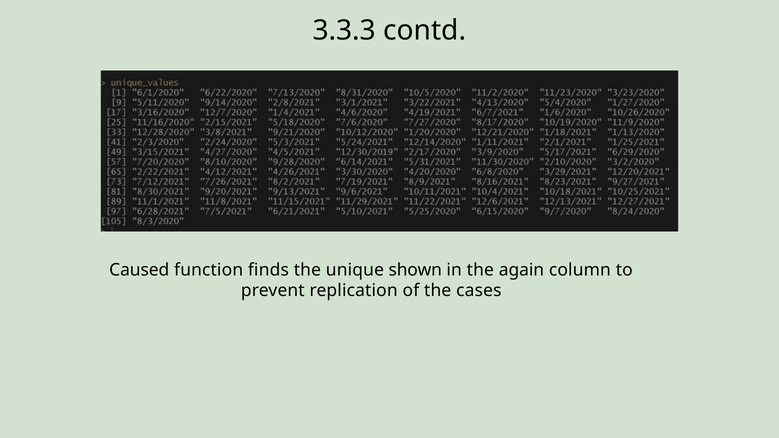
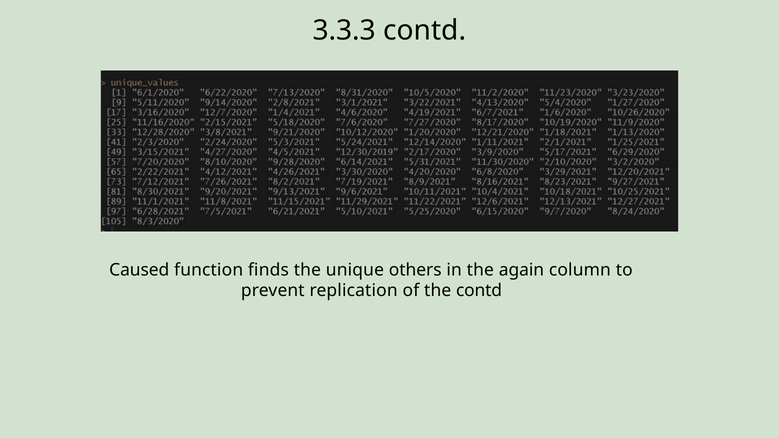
shown: shown -> others (415, 270)
the cases: cases -> contd (479, 291)
